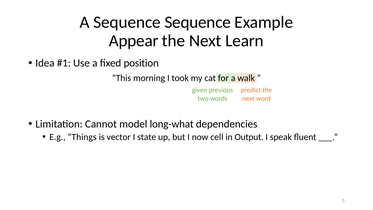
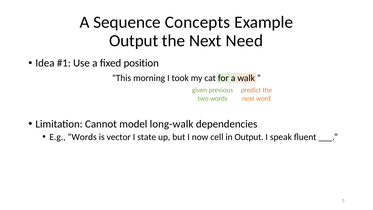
Sequence Sequence: Sequence -> Concepts (197, 22)
Appear: Appear -> Output (134, 41)
Learn: Learn -> Need (244, 41)
long-what: long-what -> long-walk (172, 124)
E.g Things: Things -> Words (82, 137)
